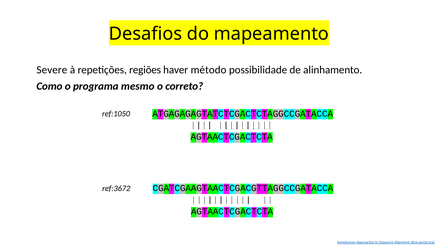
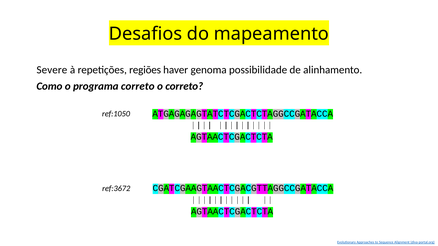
método: método -> genoma (209, 70)
programa mesmo: mesmo -> correto (138, 86)
